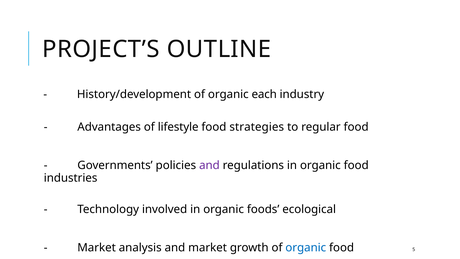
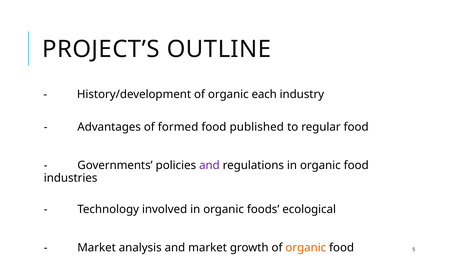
lifestyle: lifestyle -> formed (178, 127)
strategies: strategies -> published (257, 127)
organic colour: blue -> orange (306, 247)
